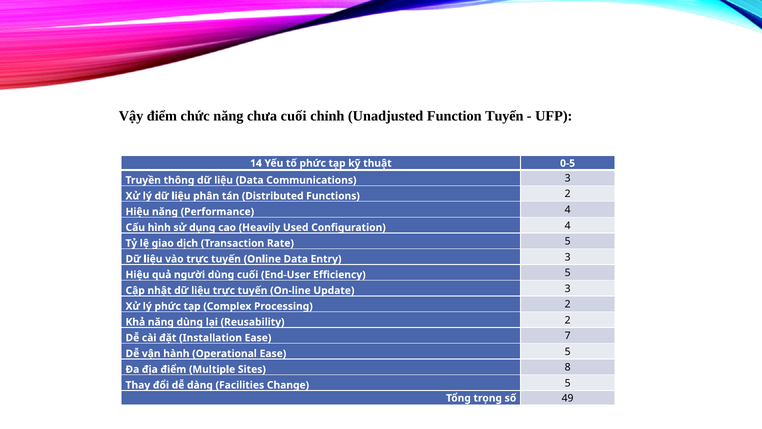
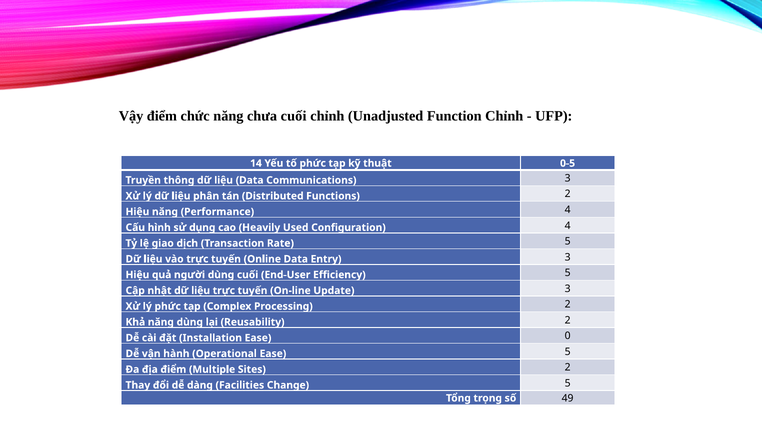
Function Tuyến: Tuyến -> Chỉnh (504, 116)
7: 7 -> 0 (568, 336)
8: 8 -> 2 (568, 367)
